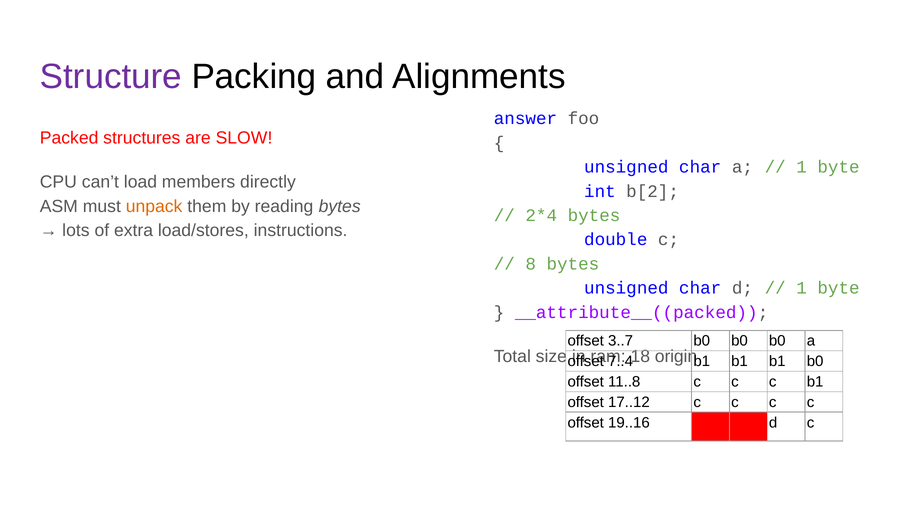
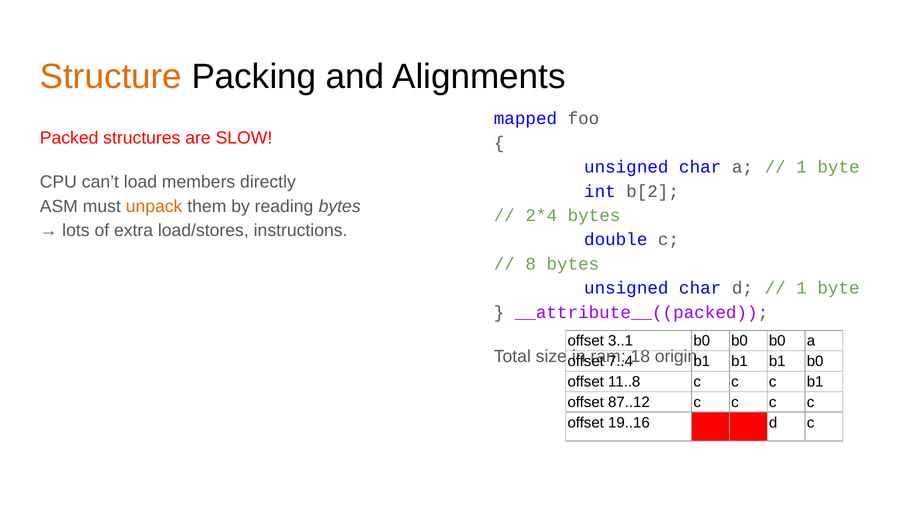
Structure colour: purple -> orange (111, 77)
answer: answer -> mapped (525, 119)
3..7: 3..7 -> 3..1 (621, 341)
17..12: 17..12 -> 87..12 (629, 402)
